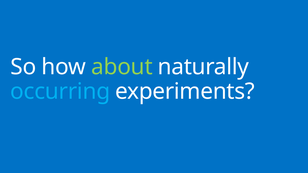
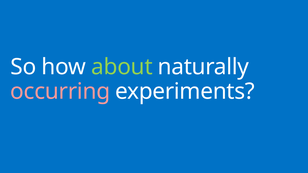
occurring colour: light blue -> pink (60, 91)
